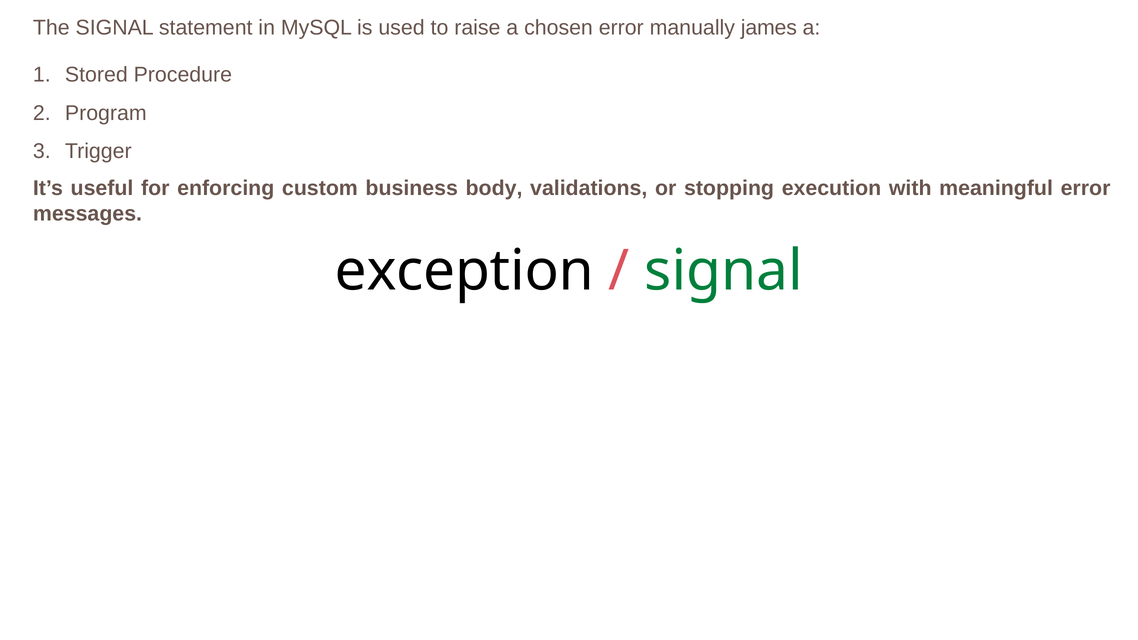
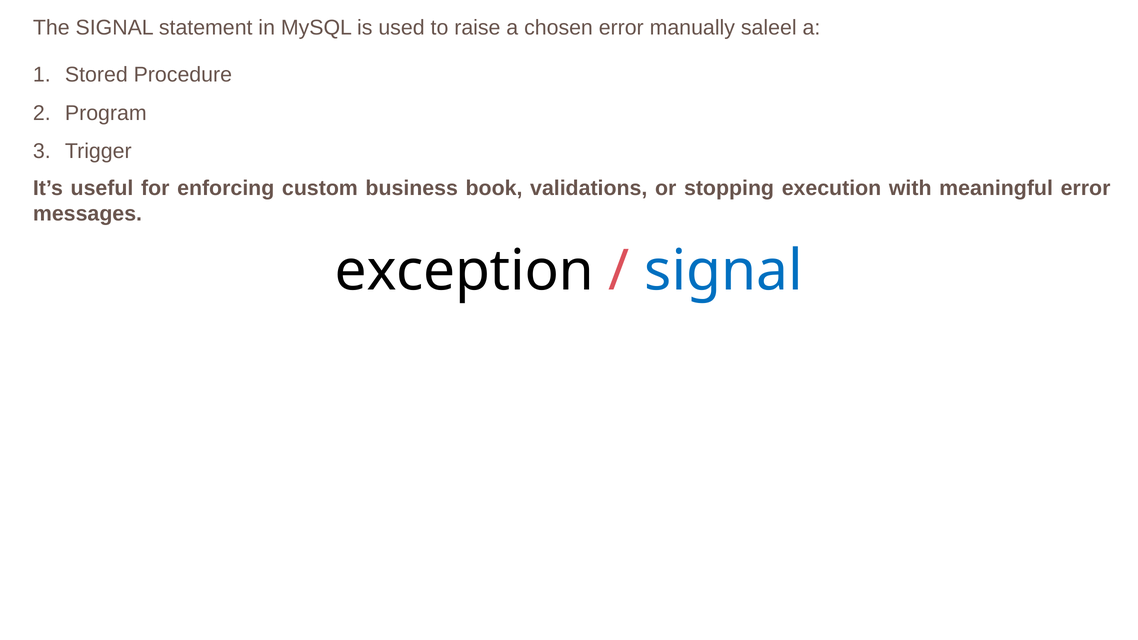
james: james -> saleel (769, 28)
body: body -> book (494, 188)
signal colour: green -> blue (724, 271)
